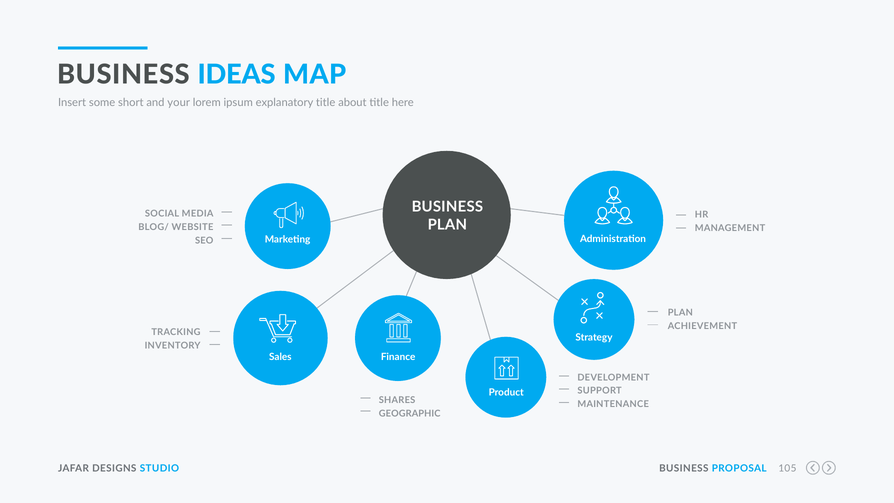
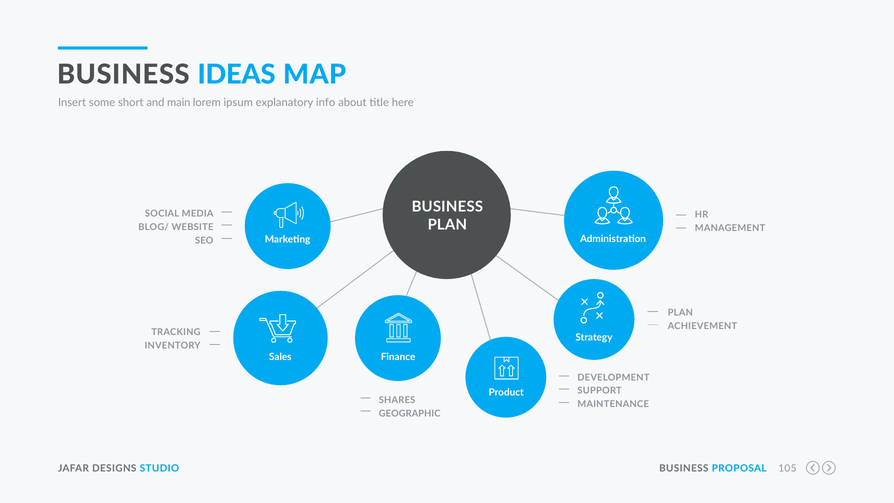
your: your -> main (179, 103)
explanatory title: title -> info (326, 103)
